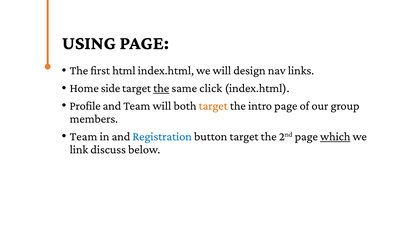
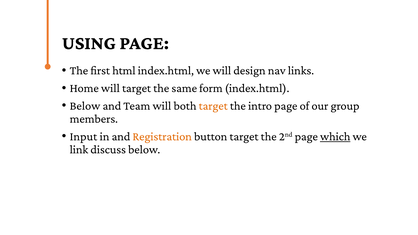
Home side: side -> will (110, 88)
the underline: present -> none (161, 88)
click: click -> form (211, 88)
Profile: Profile -> Below (85, 106)
Team: Team -> Input (83, 136)
Registration colour: blue -> orange (162, 136)
